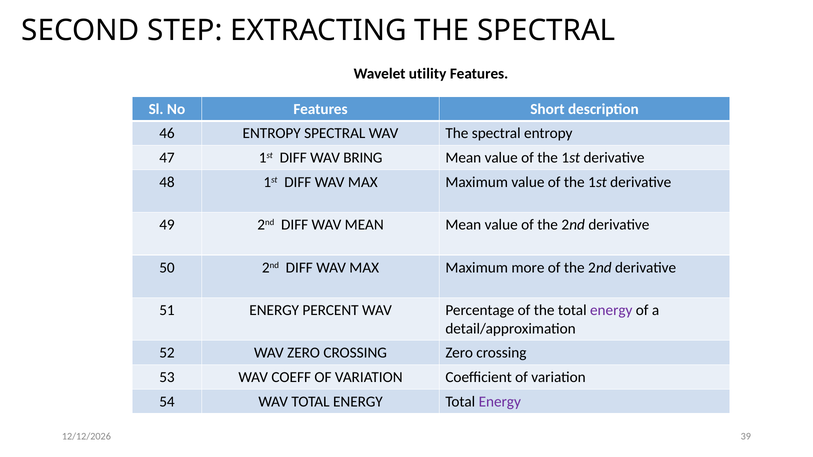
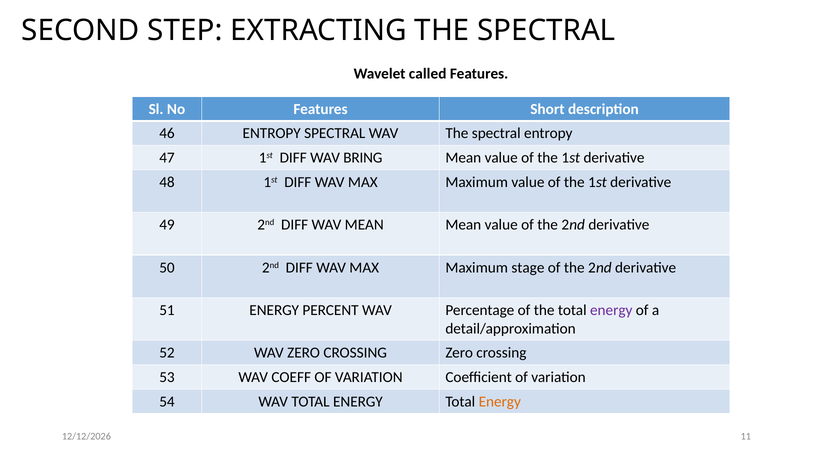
utility: utility -> called (428, 74)
more: more -> stage (528, 268)
Energy colour: purple -> orange (500, 402)
39: 39 -> 11 (746, 437)
